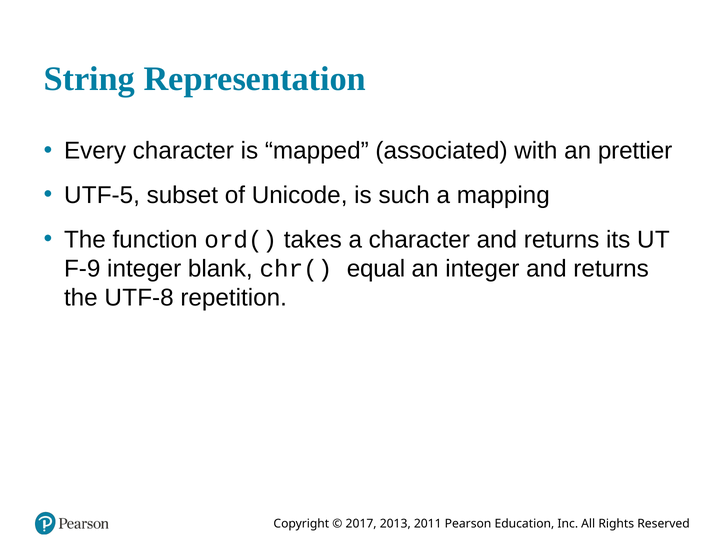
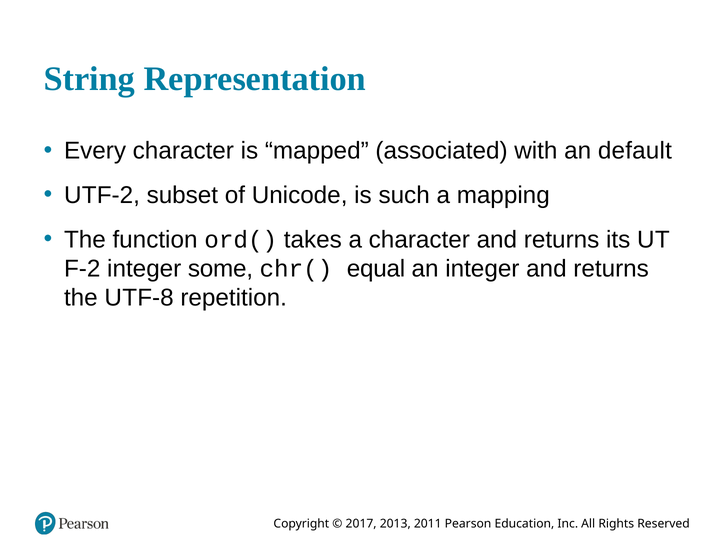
prettier: prettier -> default (635, 151)
F-5: F-5 -> F-2 (118, 195)
F-9: F-9 -> F-2 (82, 269)
blank: blank -> some (220, 269)
